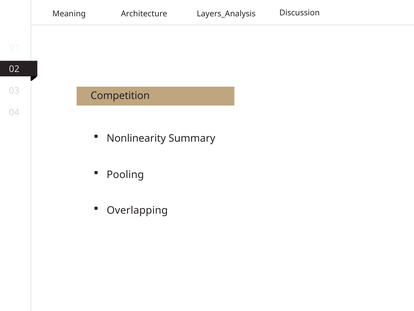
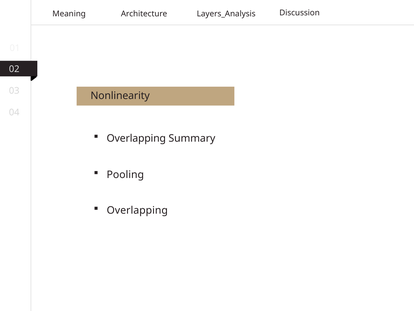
Competition: Competition -> Nonlinearity (120, 96)
Nonlinearity: Nonlinearity -> Overlapping (136, 138)
